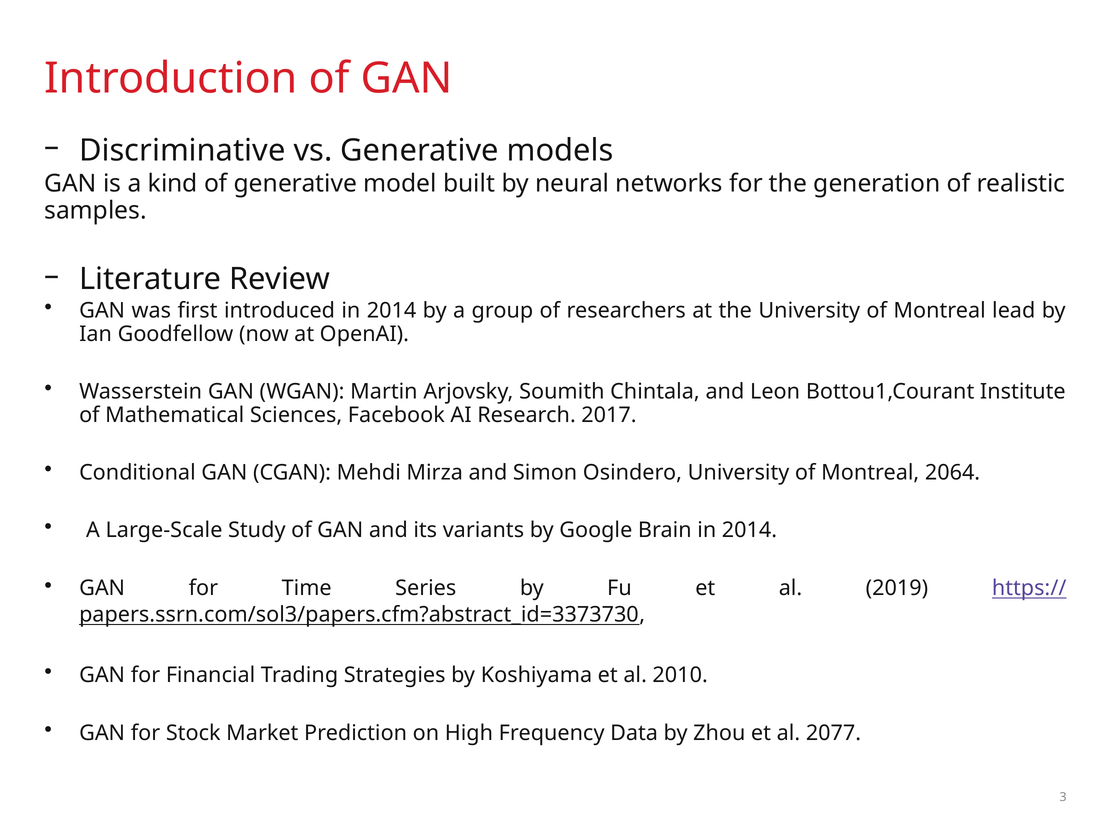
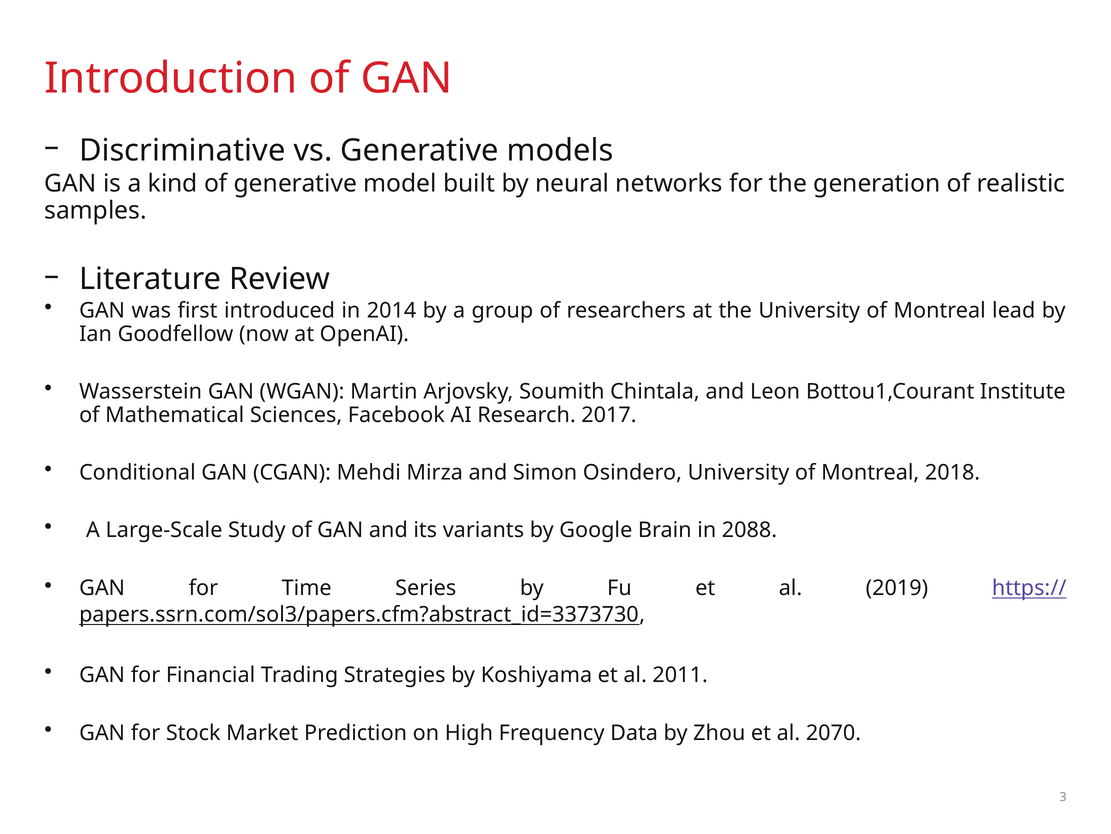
2064: 2064 -> 2018 (953, 472)
Brain in 2014: 2014 -> 2088 (749, 530)
2010: 2010 -> 2011 (680, 675)
2077: 2077 -> 2070 (833, 732)
